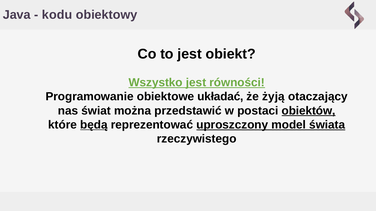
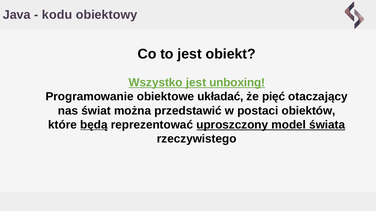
równości: równości -> unboxing (237, 83)
żyją: żyją -> pięć (274, 97)
obiektów underline: present -> none (309, 111)
